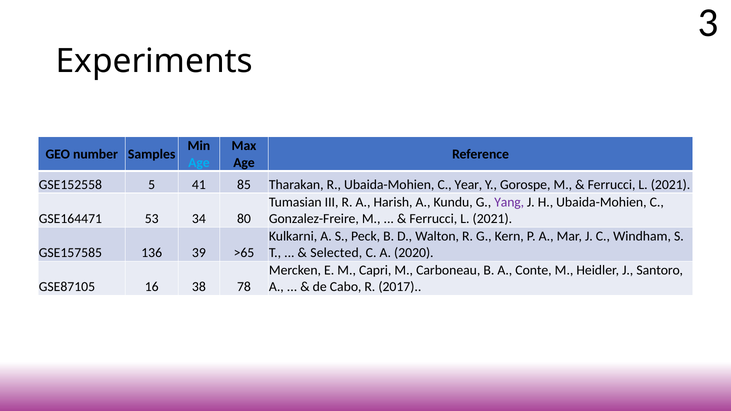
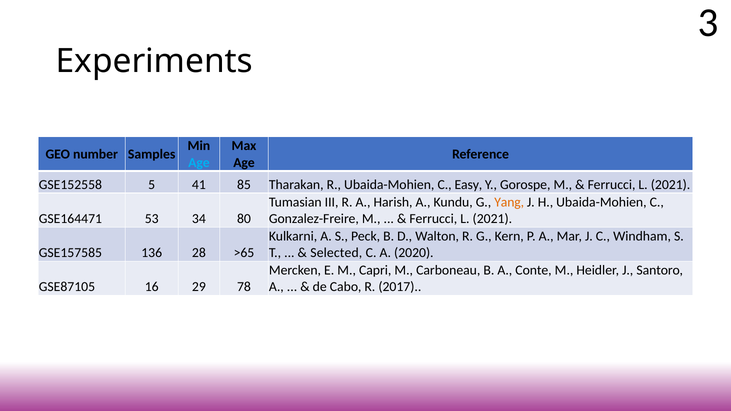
Year: Year -> Easy (468, 185)
Yang colour: purple -> orange (509, 202)
39: 39 -> 28 (199, 253)
38: 38 -> 29 (199, 287)
